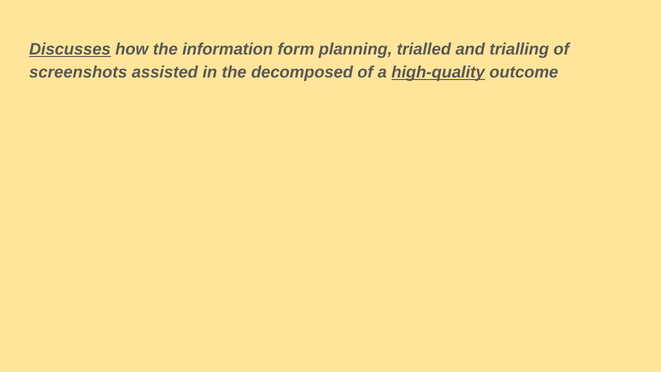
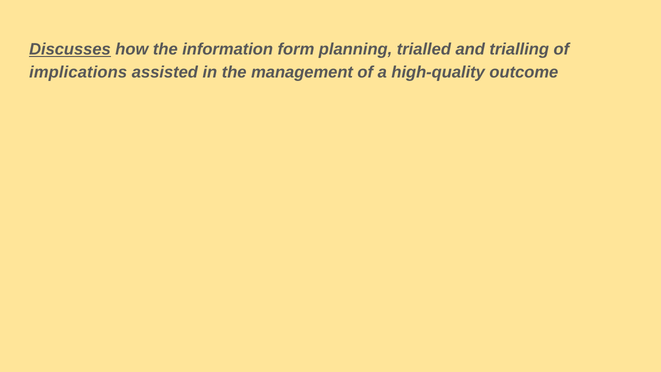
screenshots: screenshots -> implications (78, 72)
decomposed: decomposed -> management (302, 72)
high-quality underline: present -> none (438, 72)
